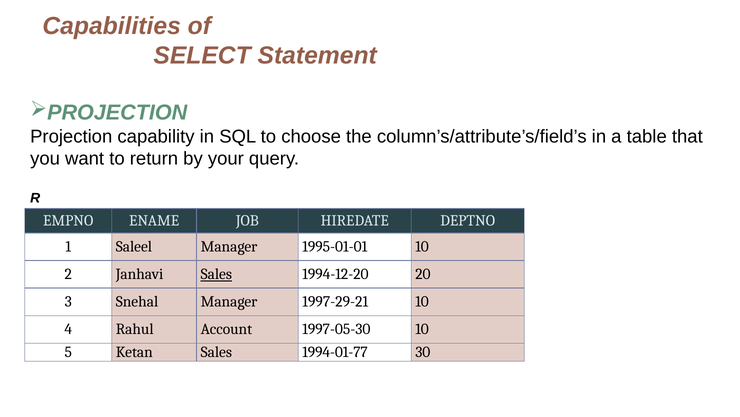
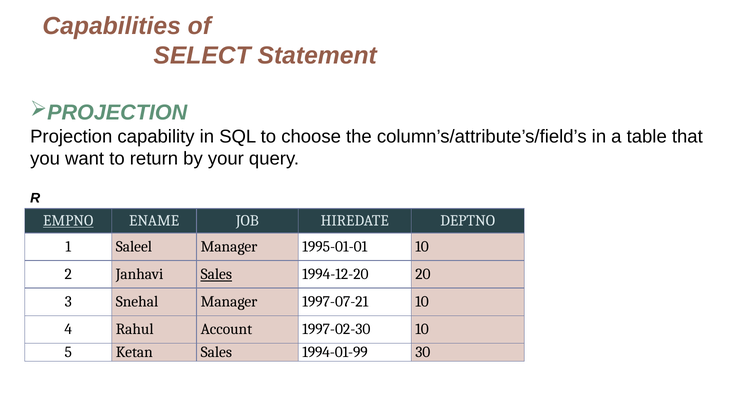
EMPNO underline: none -> present (68, 220)
1997-29-21: 1997-29-21 -> 1997-07-21 (335, 301)
1997-05-30: 1997-05-30 -> 1997-02-30 (336, 329)
1994-01-77: 1994-01-77 -> 1994-01-99 (335, 352)
